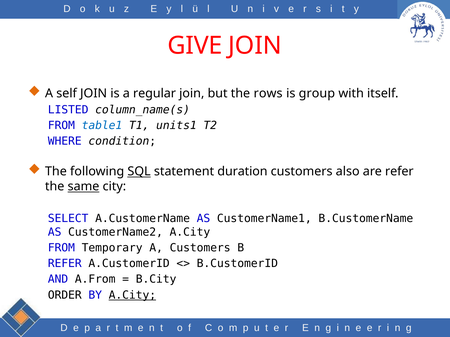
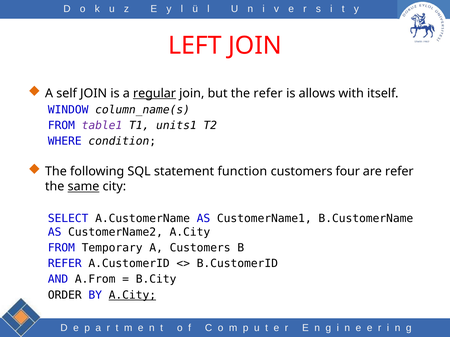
GIVE: GIVE -> LEFT (195, 46)
regular underline: none -> present (155, 93)
the rows: rows -> refer (268, 93)
group: group -> allows (317, 93)
LISTED: LISTED -> WINDOW (68, 110)
table1 colour: blue -> purple (102, 126)
SQL underline: present -> none (139, 172)
duration: duration -> function (242, 172)
also: also -> four (348, 172)
